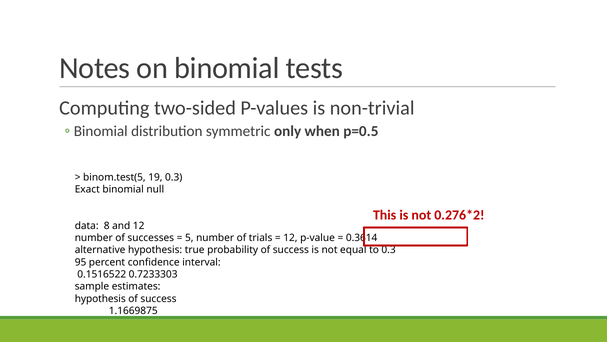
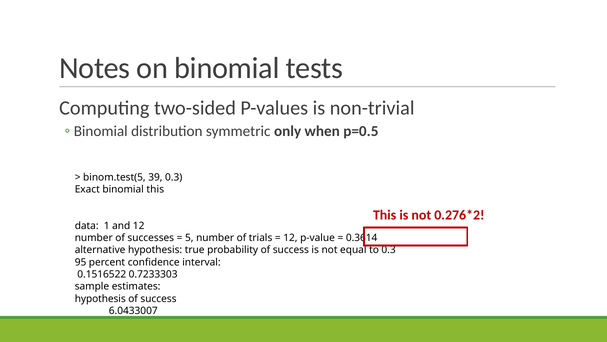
19: 19 -> 39 (155, 177)
binomial null: null -> this (155, 189)
8: 8 -> 1 (107, 225)
1.1669875: 1.1669875 -> 6.0433007 (133, 310)
